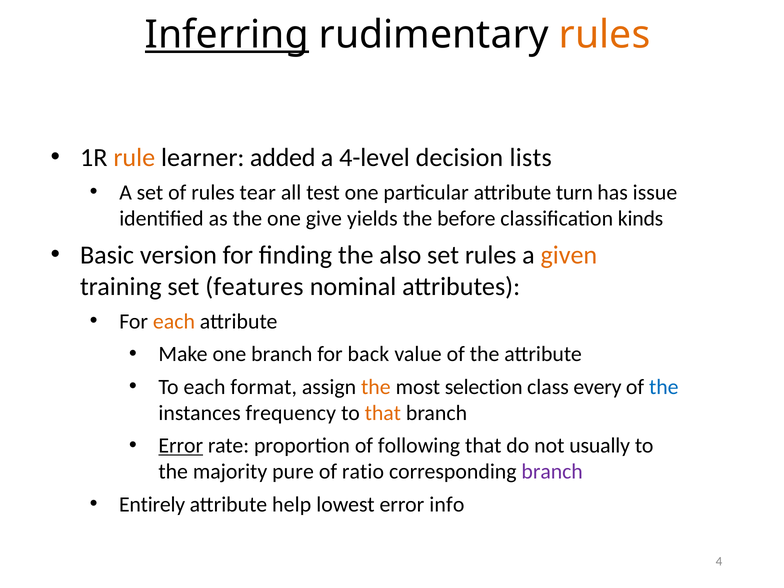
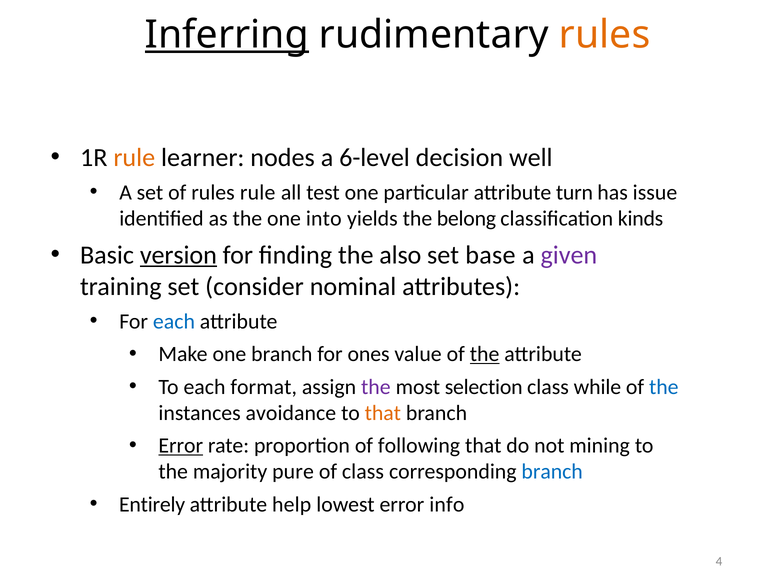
added: added -> nodes (283, 157)
4-level: 4-level -> 6-level (375, 157)
lists: lists -> well (531, 157)
rules tear: tear -> rule (258, 192)
give: give -> into (324, 219)
before: before -> belong (466, 219)
version underline: none -> present (178, 255)
set rules: rules -> base (490, 255)
given colour: orange -> purple (569, 255)
features: features -> consider (255, 287)
each colour: orange -> blue (174, 322)
back: back -> ones (369, 354)
the underline: none -> present (485, 354)
the colour: orange -> purple (376, 387)
every: every -> while (597, 387)
frequency: frequency -> avoidance (291, 413)
usually: usually -> mining (600, 446)
of ratio: ratio -> class (363, 472)
branch colour: purple -> blue (552, 472)
